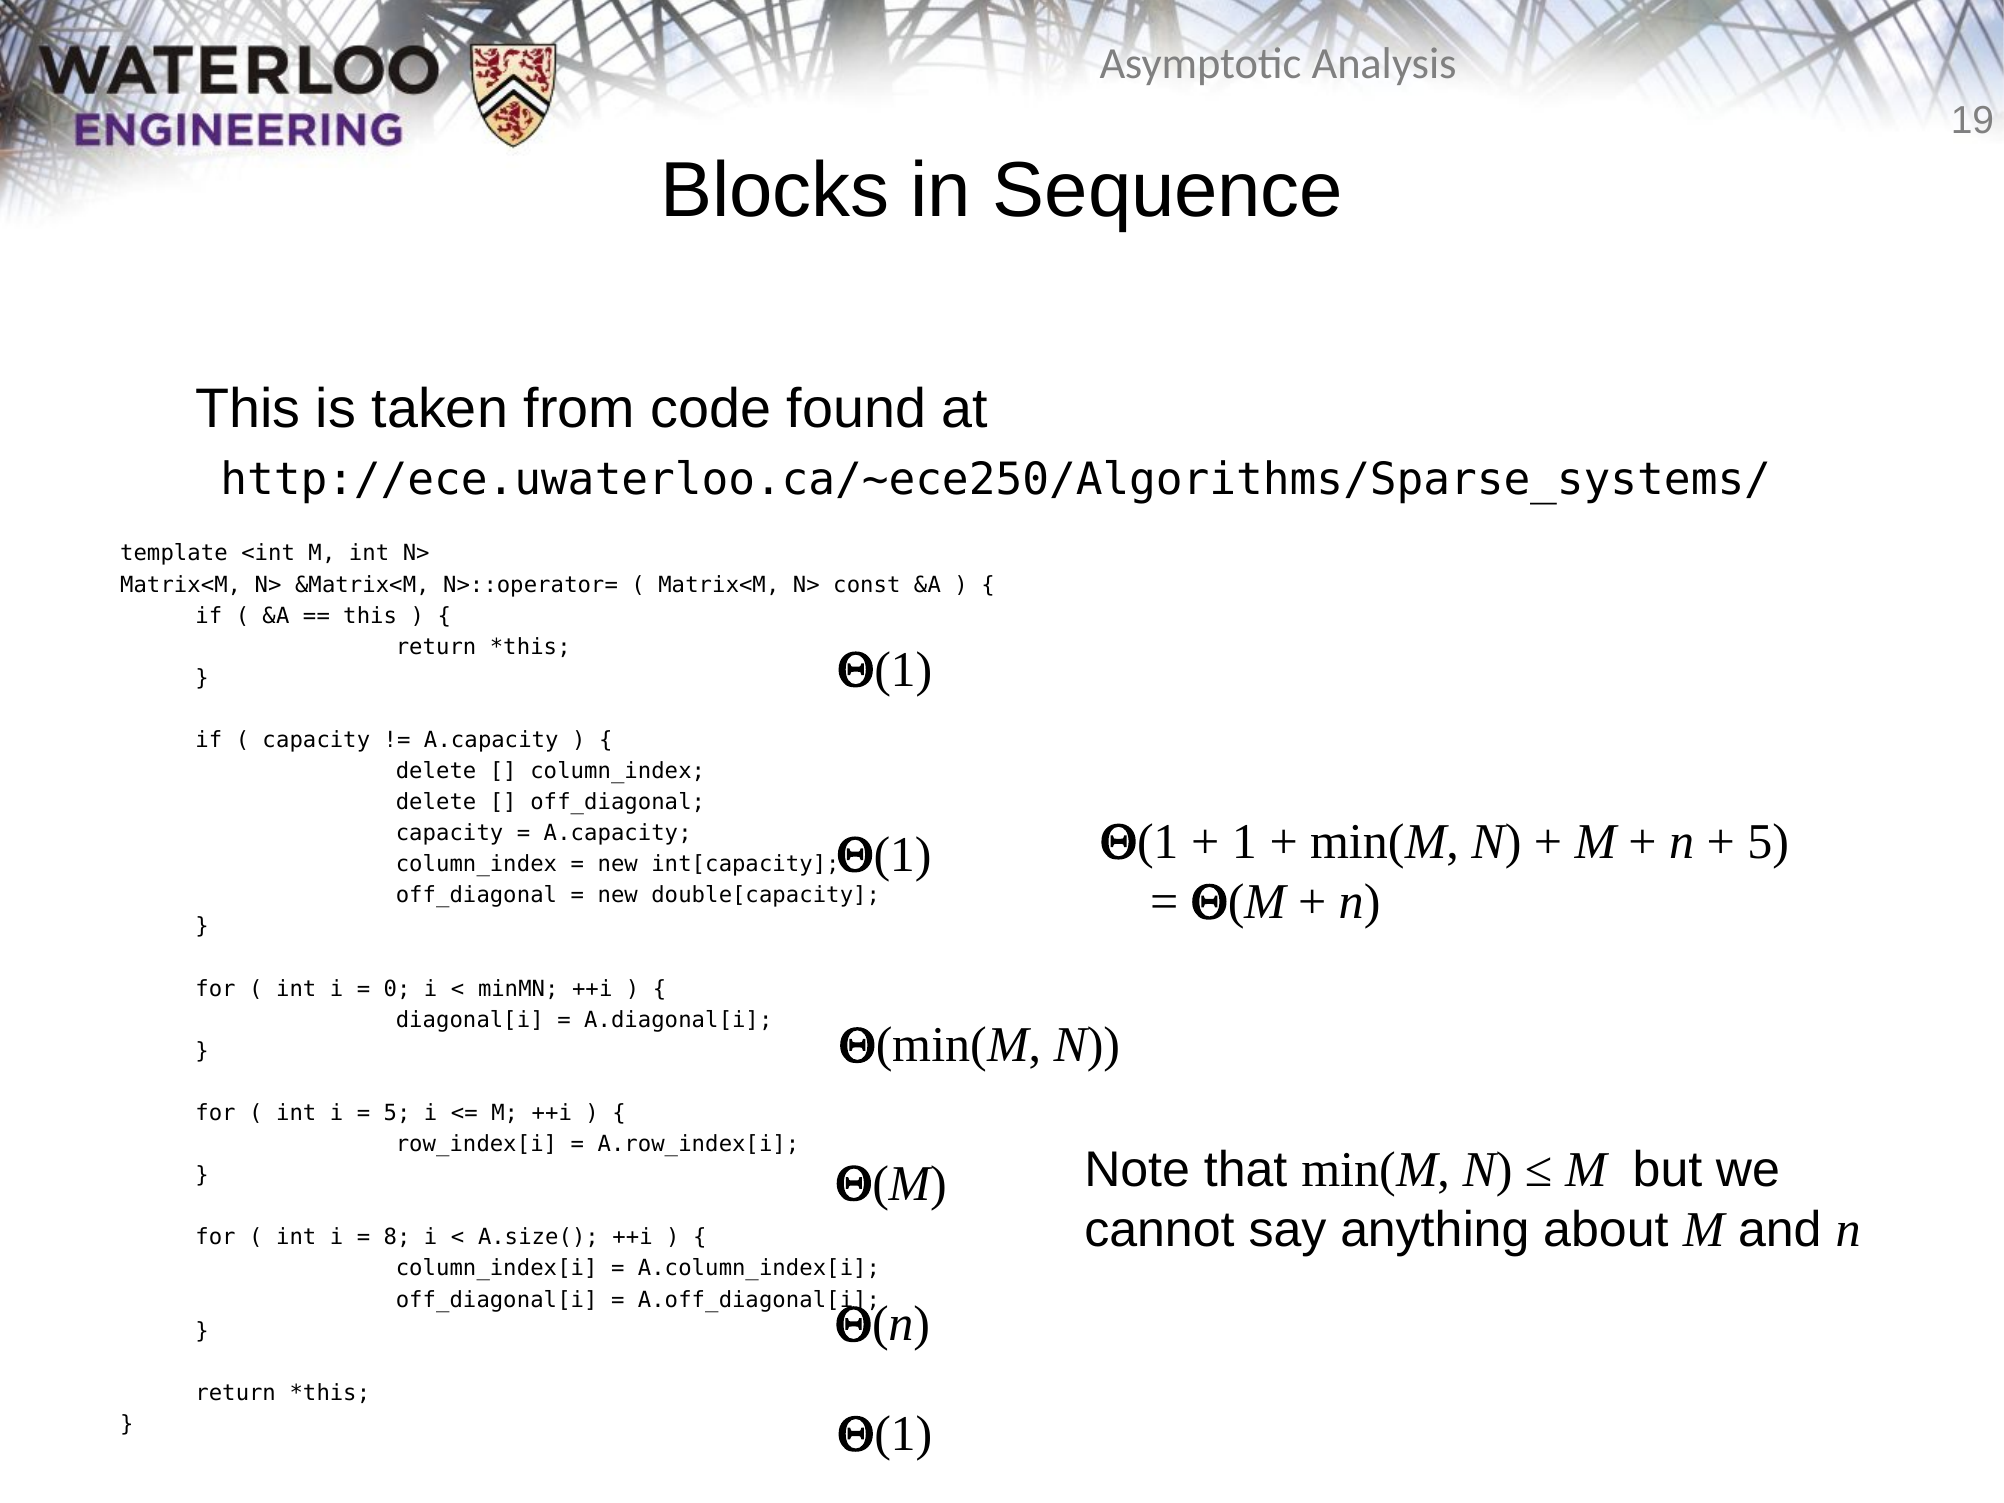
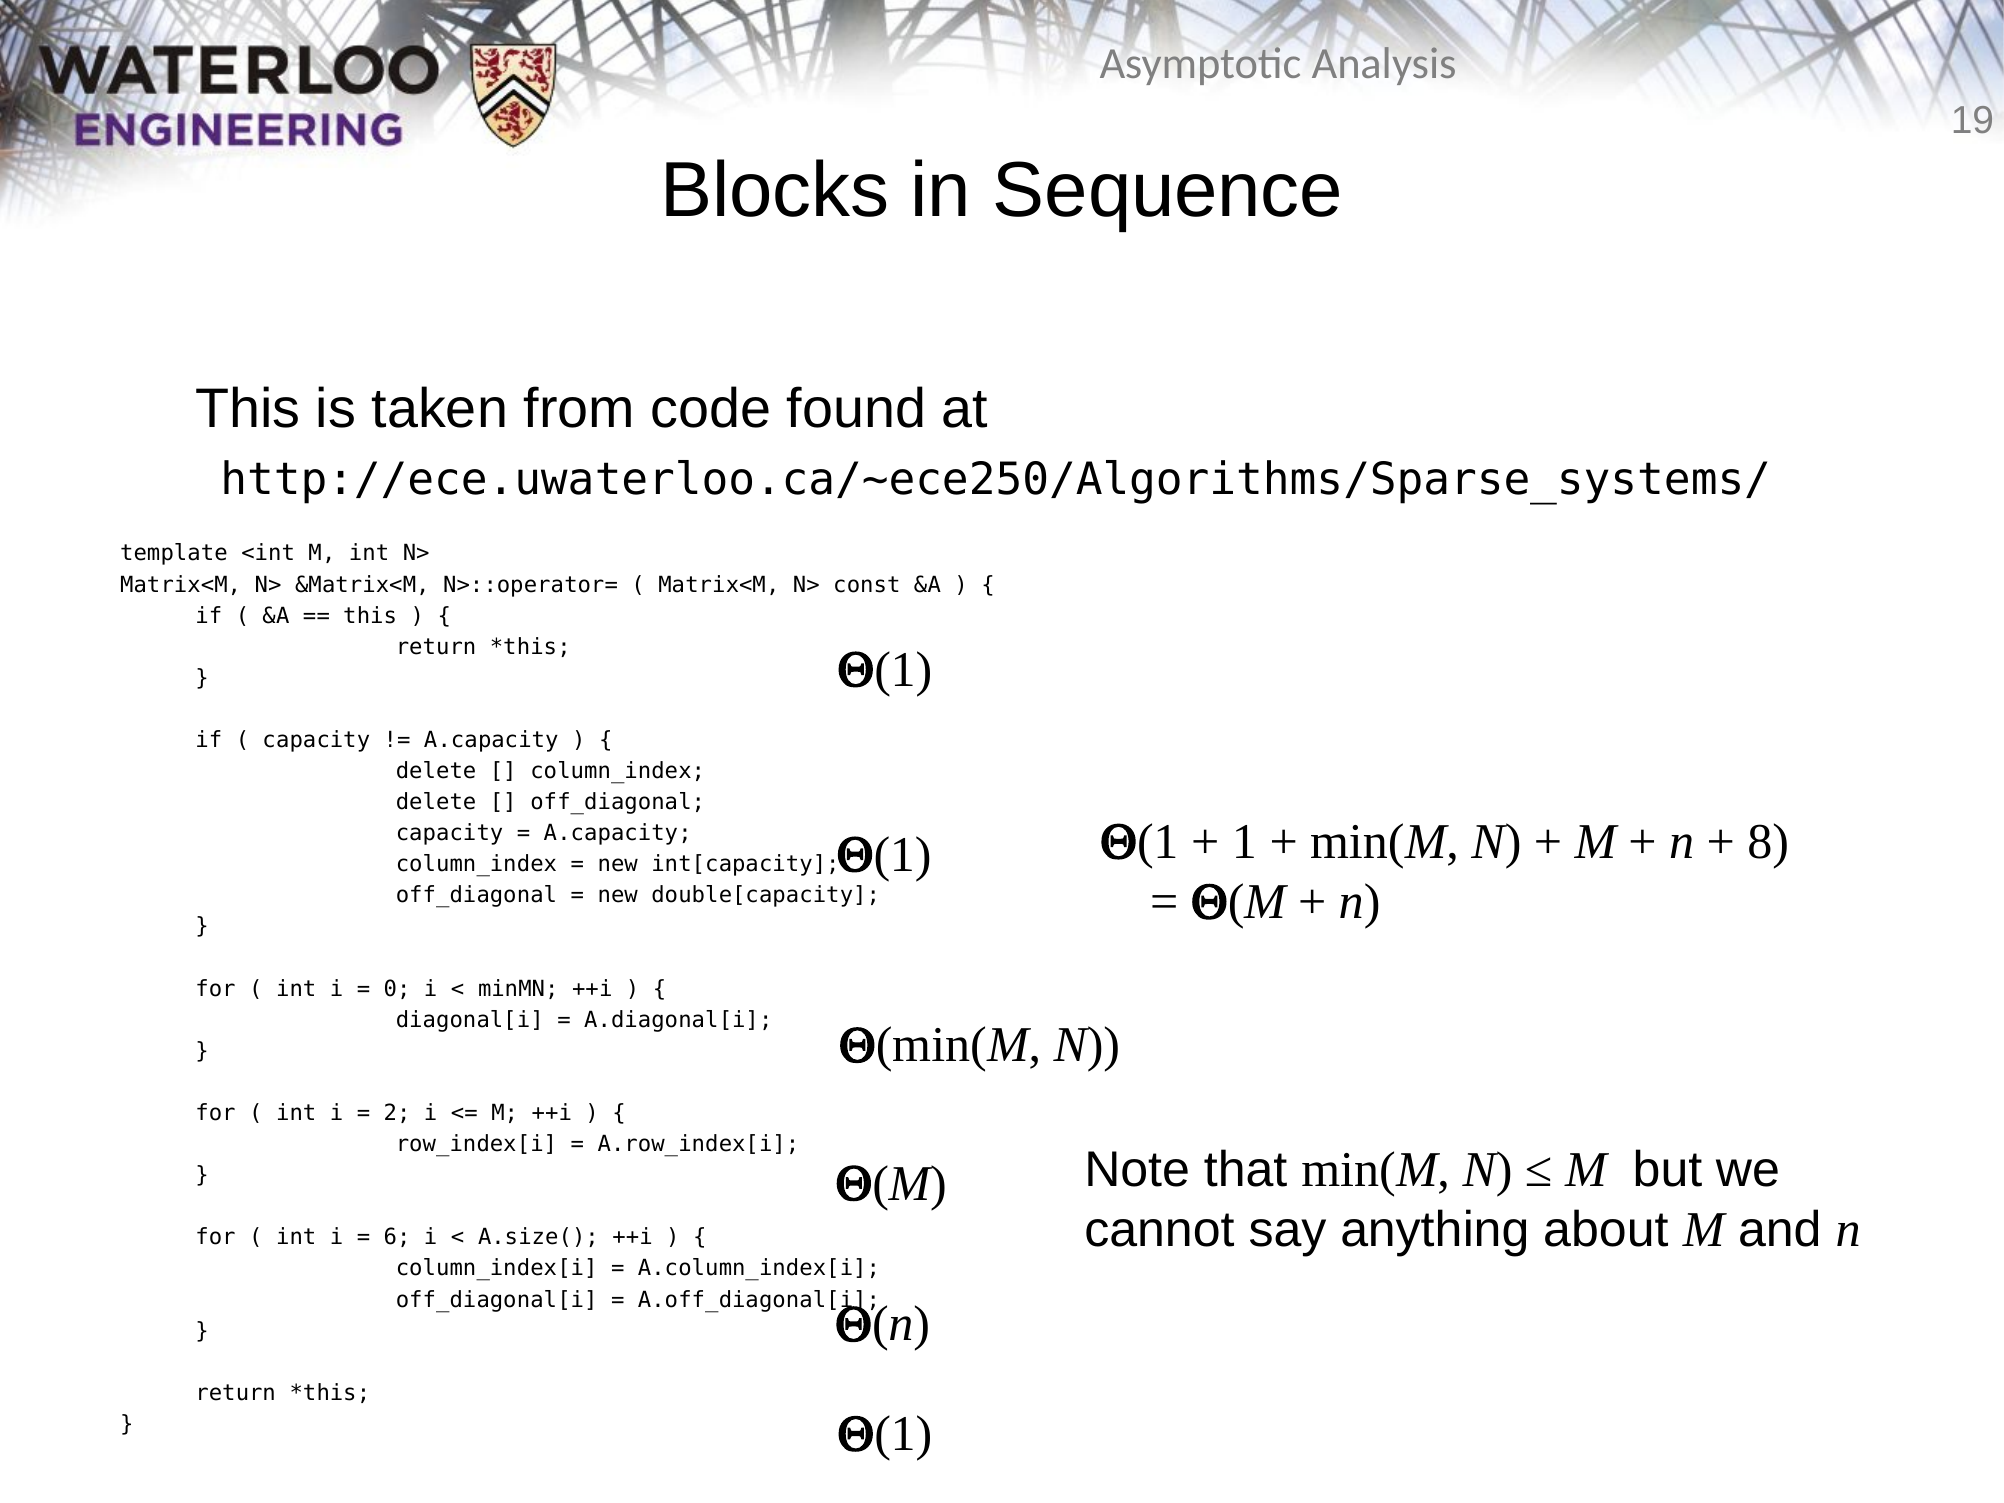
5: 5 -> 8 (1768, 842)
5: 5 -> 2 (397, 1113)
8: 8 -> 6 (397, 1238)
